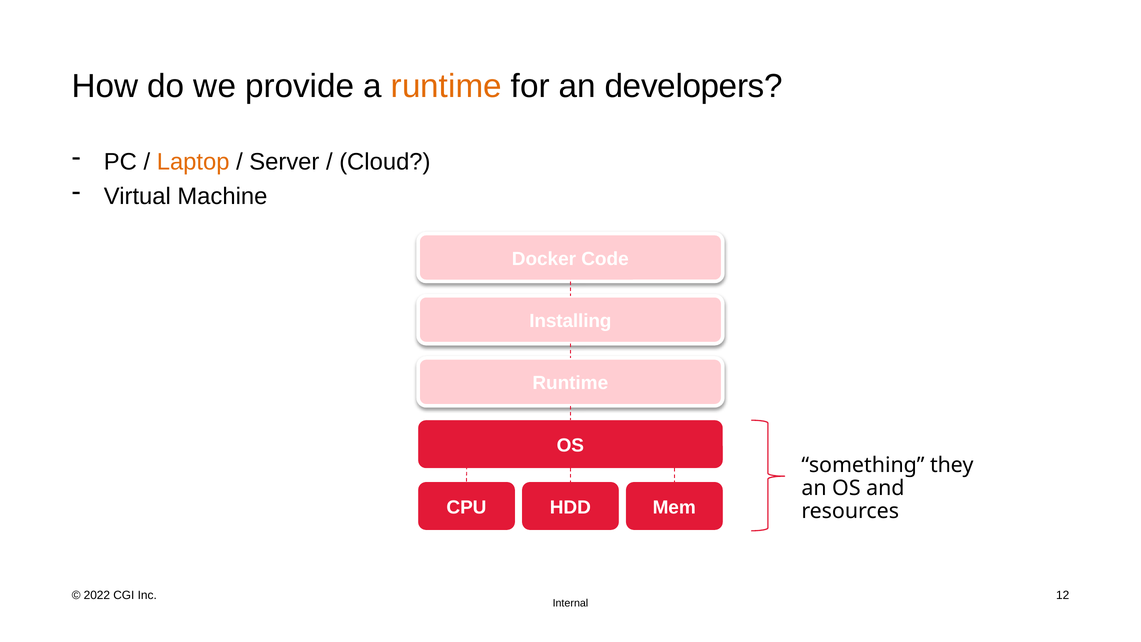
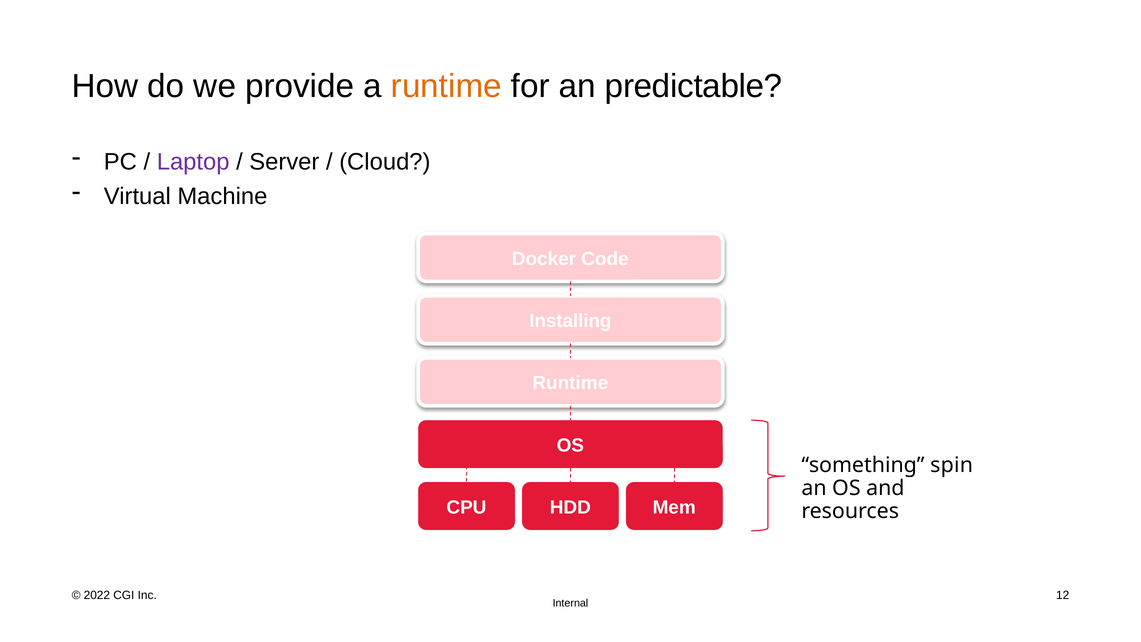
developers: developers -> predictable (694, 86)
Laptop colour: orange -> purple (193, 162)
they: they -> spin (952, 465)
